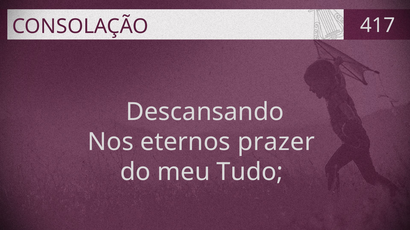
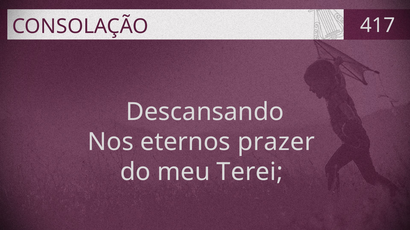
Tudo: Tudo -> Terei (250, 173)
